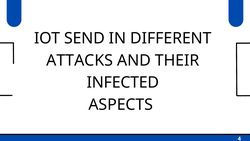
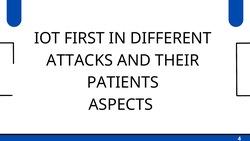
SEND: SEND -> FIRST (84, 38)
INFECTED: INFECTED -> PATIENTS (123, 82)
